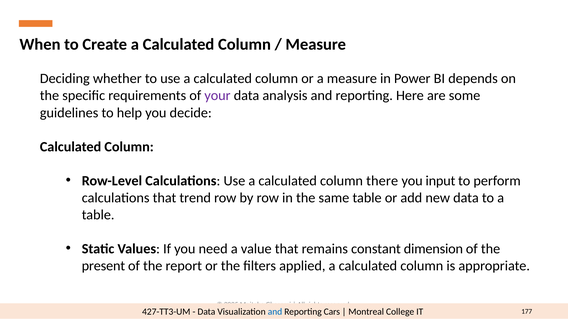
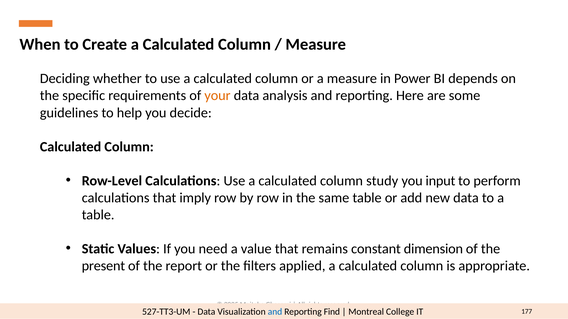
your colour: purple -> orange (217, 96)
there: there -> study (382, 181)
trend: trend -> imply (195, 198)
427-TT3-UM: 427-TT3-UM -> 527-TT3-UM (166, 312)
Cars: Cars -> Find (332, 312)
